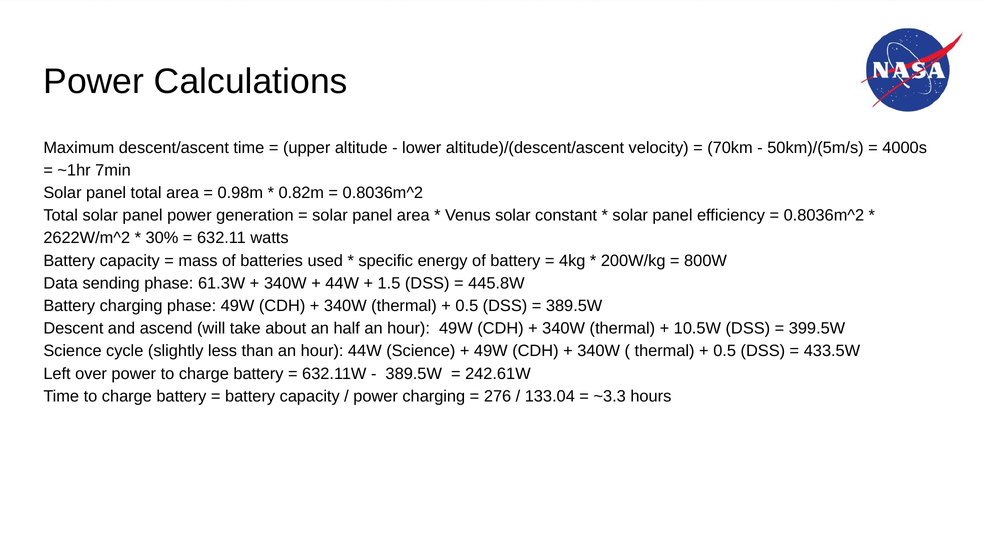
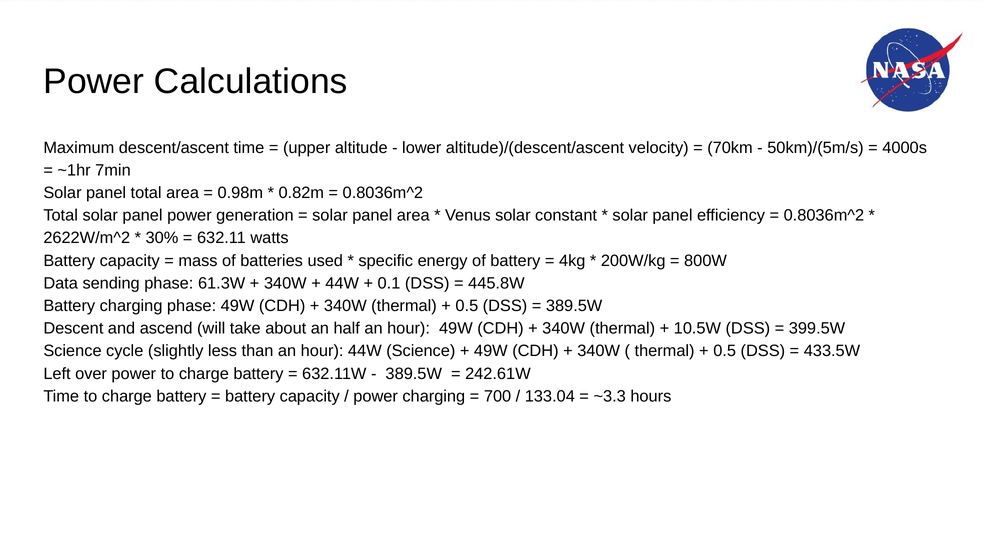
1.5: 1.5 -> 0.1 (389, 284)
276: 276 -> 700 (498, 397)
